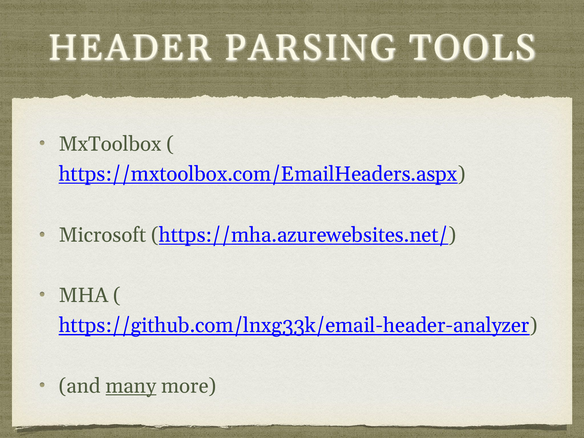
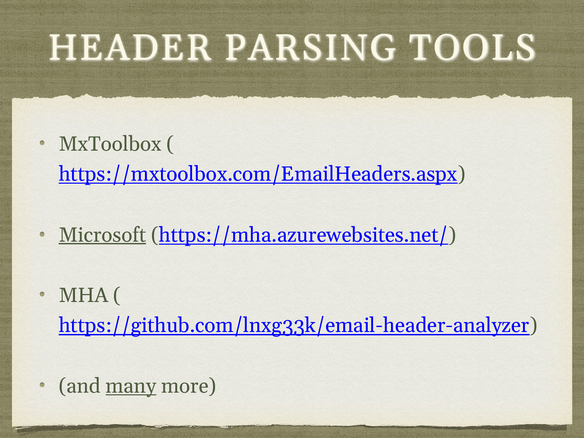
Microsoft underline: none -> present (102, 235)
